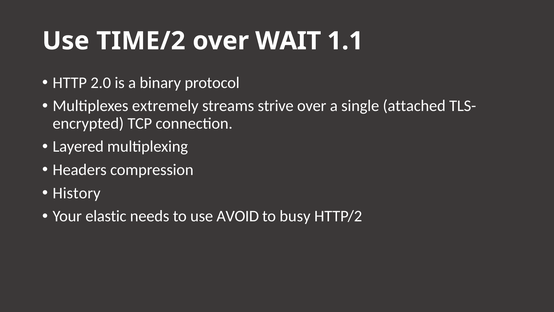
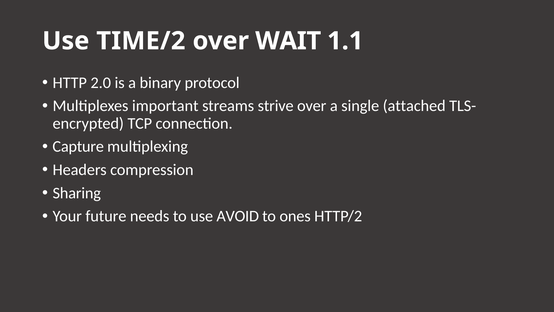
extremely: extremely -> important (165, 106)
Layered: Layered -> Capture (78, 146)
History: History -> Sharing (77, 193)
elastic: elastic -> future (106, 216)
busy: busy -> ones (295, 216)
